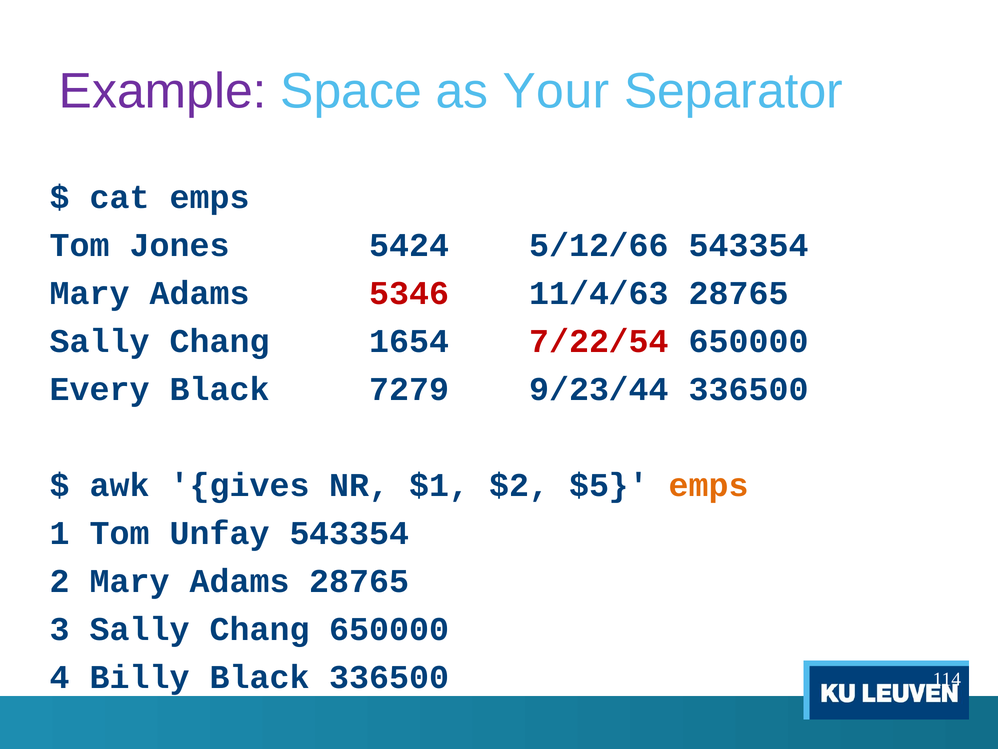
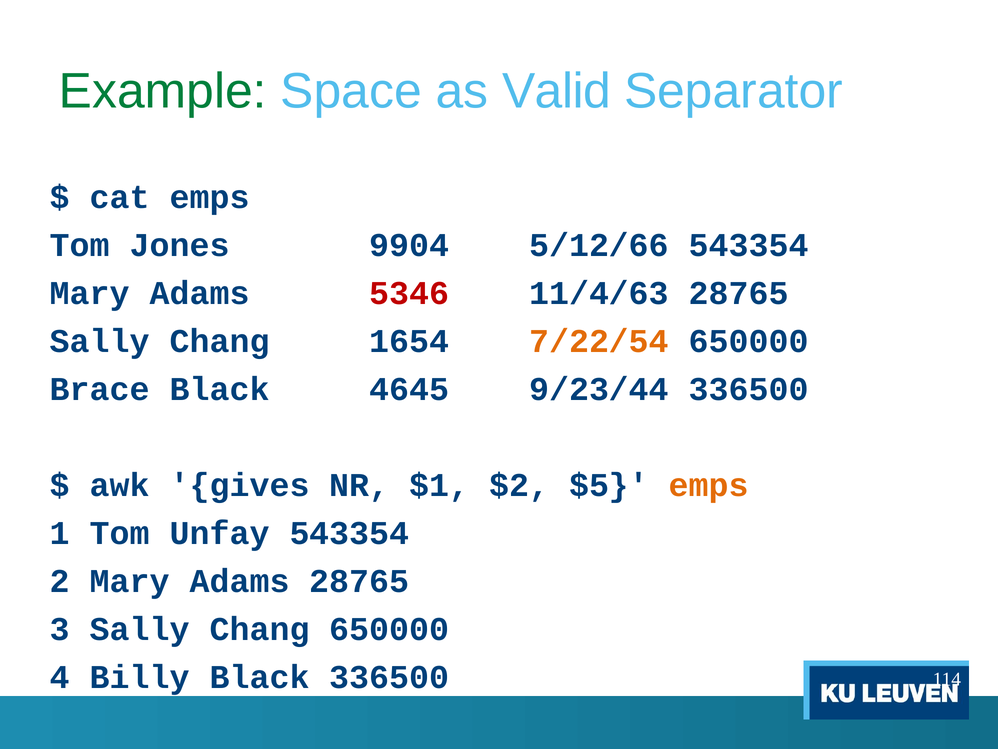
Example colour: purple -> green (163, 91)
Your: Your -> Valid (556, 91)
5424: 5424 -> 9904 (409, 245)
7/22/54 colour: red -> orange (599, 341)
Every: Every -> Brace (100, 389)
7279: 7279 -> 4645 (409, 389)
